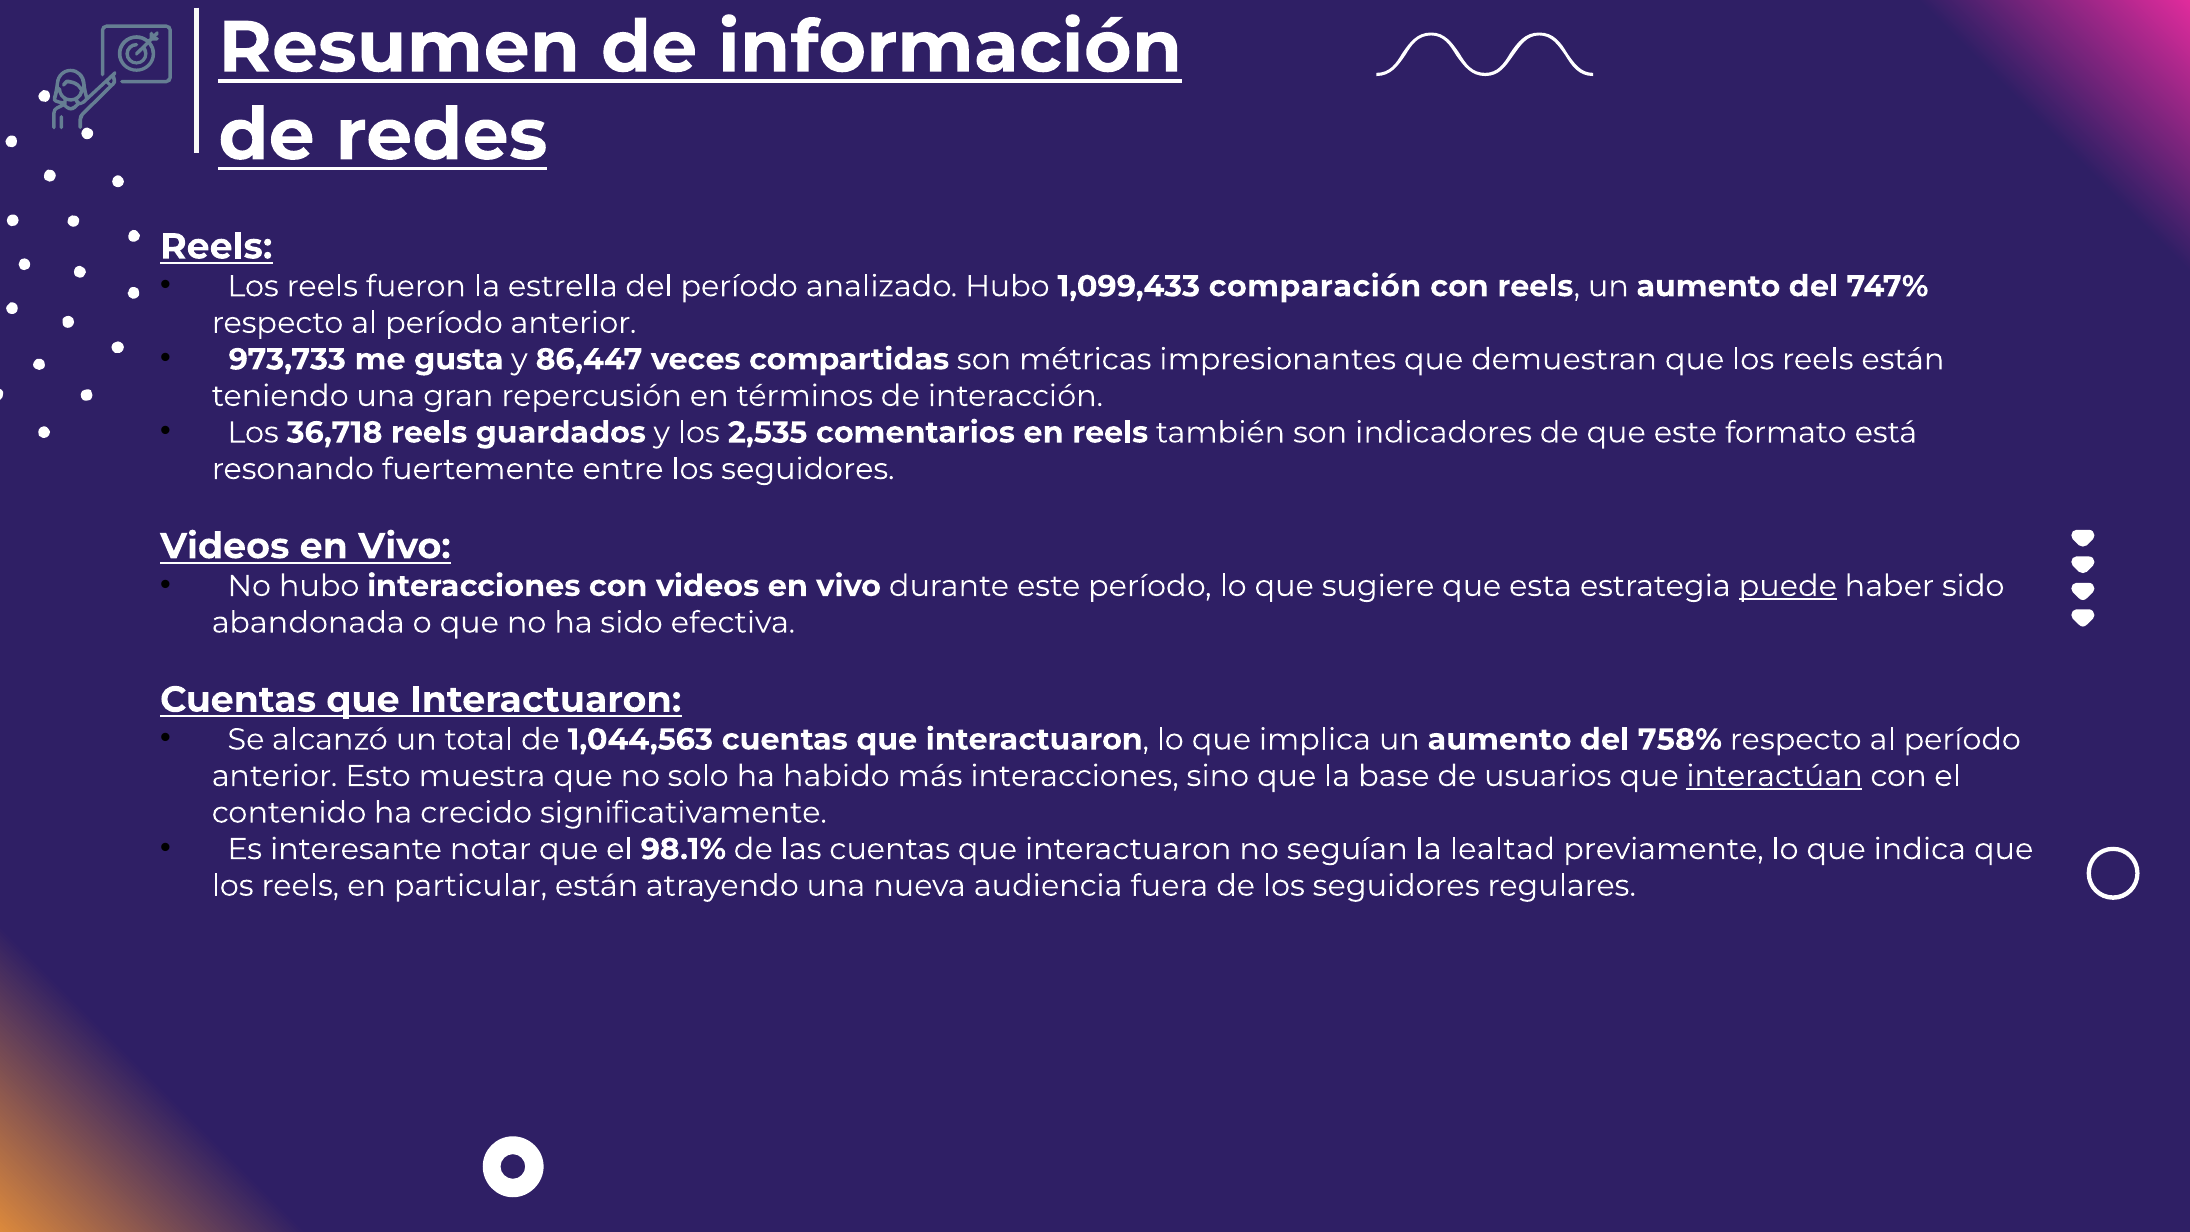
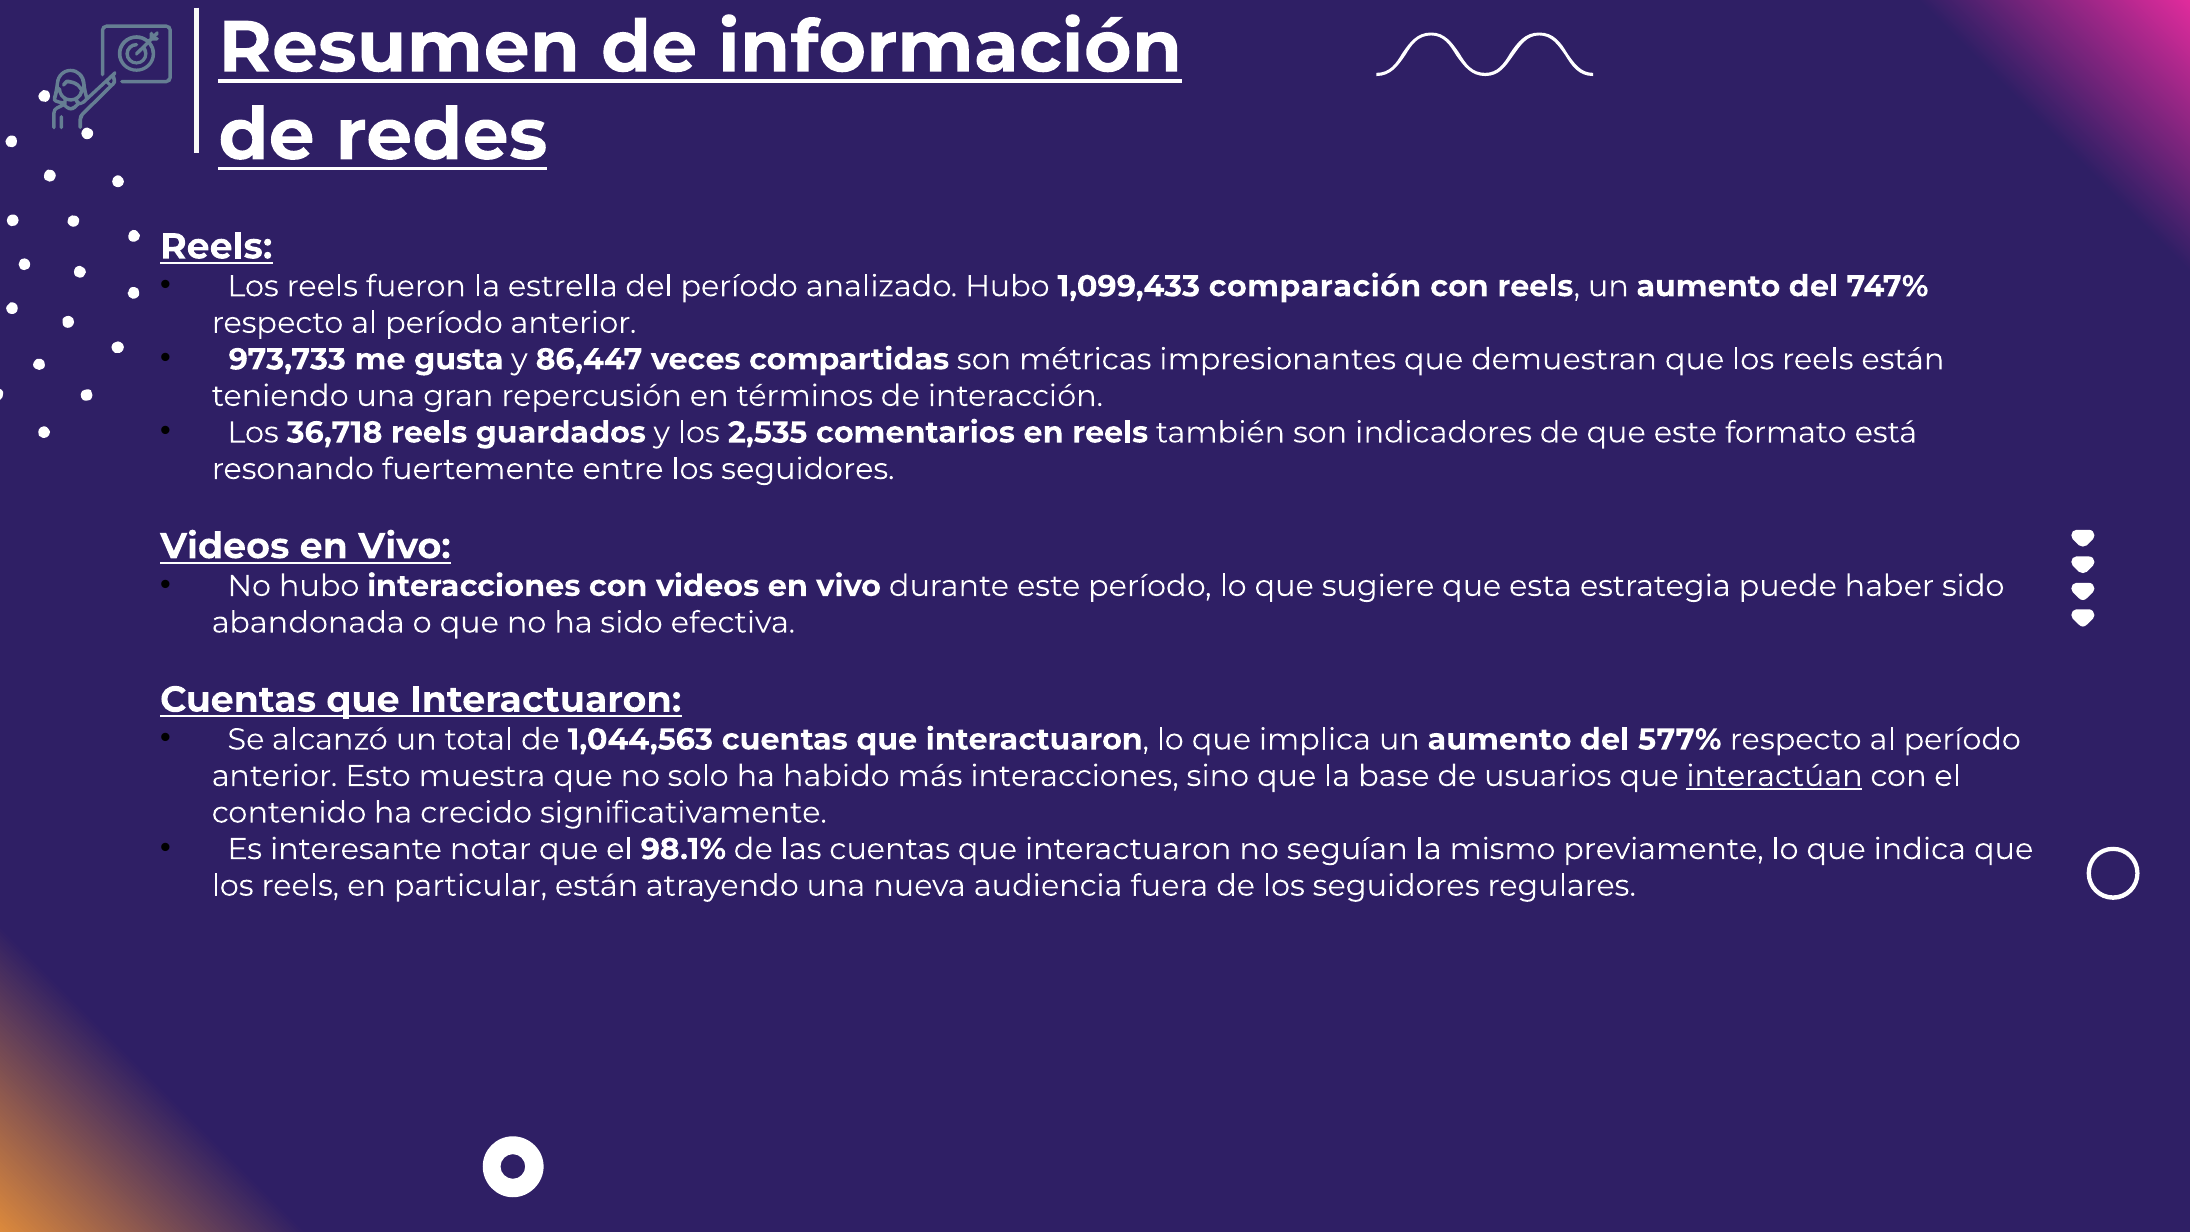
puede underline: present -> none (1788, 586)
758%: 758% -> 577% (1680, 739)
lealtad: lealtad -> mismo (1503, 849)
